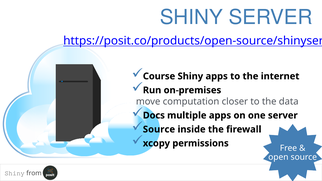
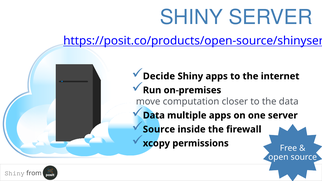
Course: Course -> Decide (159, 76)
Docs: Docs -> Data (154, 115)
